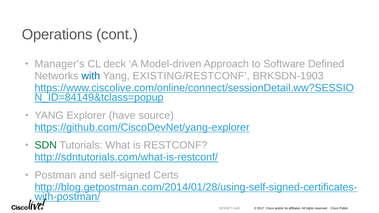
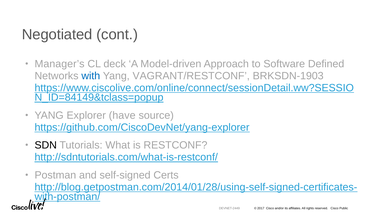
Operations: Operations -> Negotiated (57, 35)
EXISTING/RESTCONF: EXISTING/RESTCONF -> VAGRANT/RESTCONF (191, 76)
SDN colour: green -> black (46, 145)
